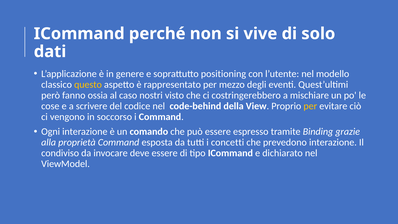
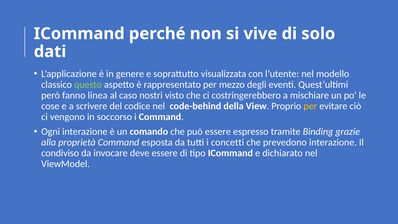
positioning: positioning -> visualizzata (224, 74)
questo colour: yellow -> light green (88, 84)
ossia: ossia -> linea (98, 95)
